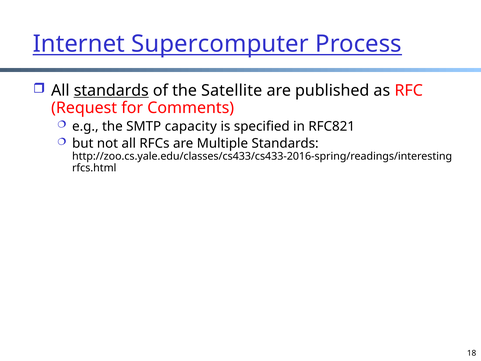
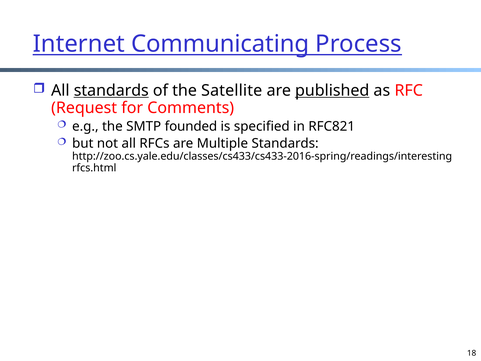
Supercomputer: Supercomputer -> Communicating (220, 44)
published underline: none -> present (332, 90)
capacity: capacity -> founded (191, 126)
